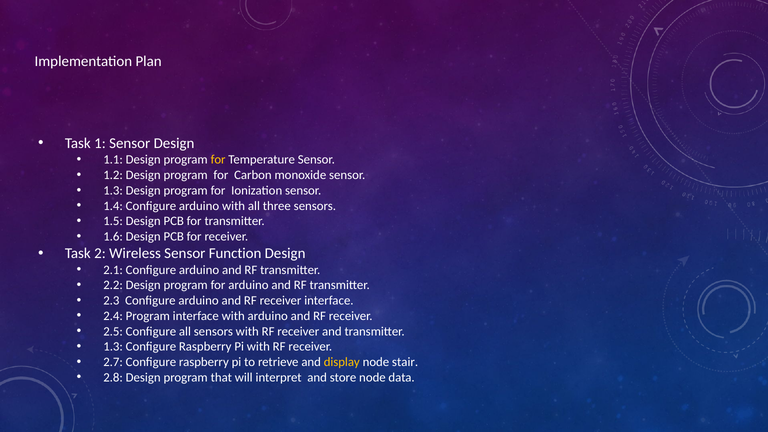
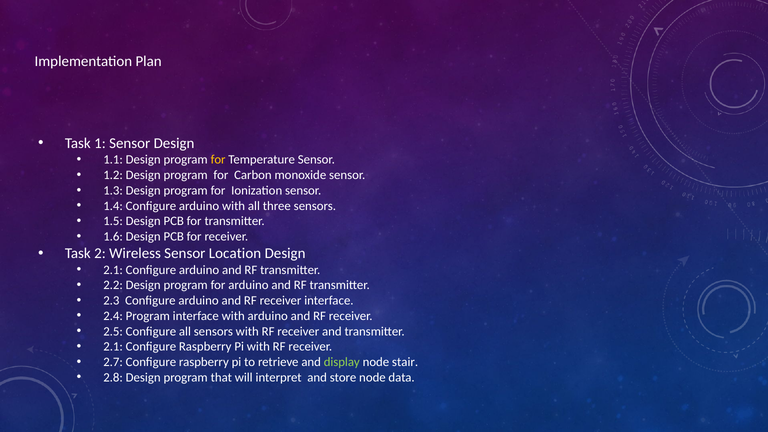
Function: Function -> Location (235, 253)
1.3: 1.3 -> 2.1 (113, 347)
display colour: yellow -> light green (342, 362)
